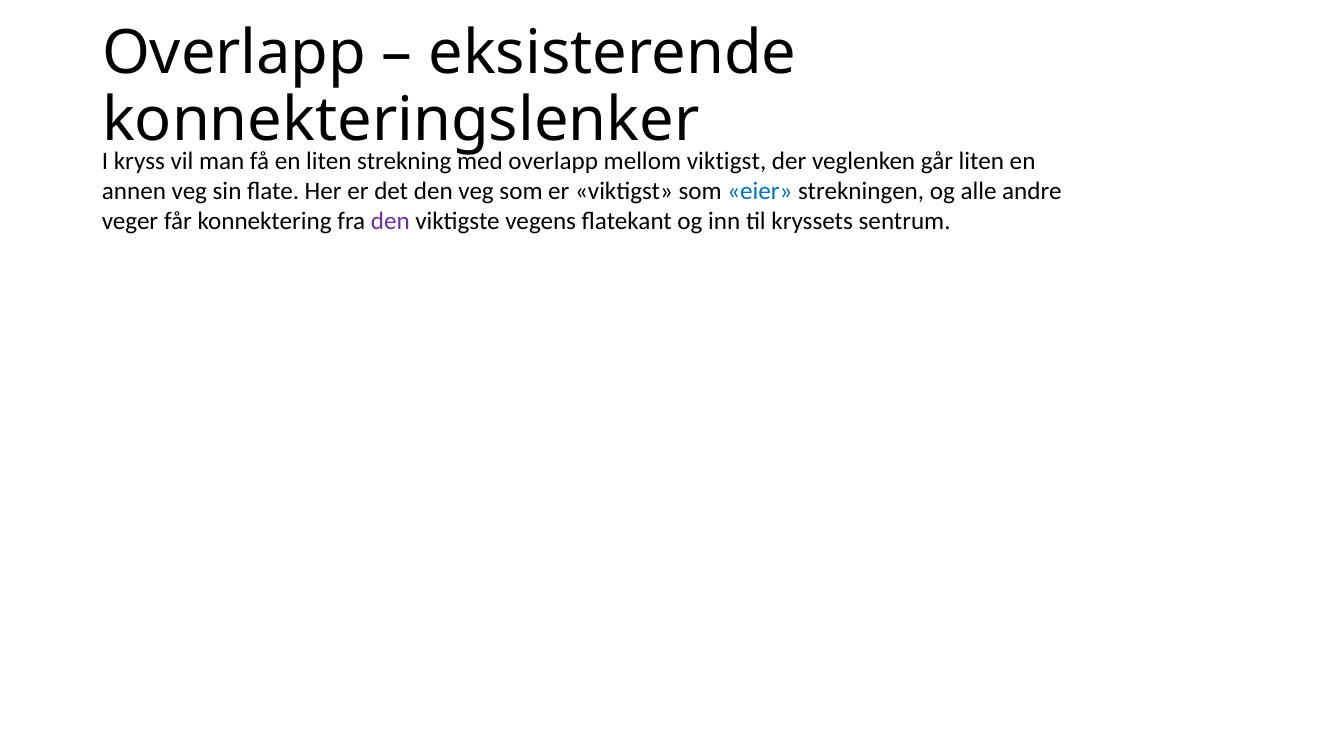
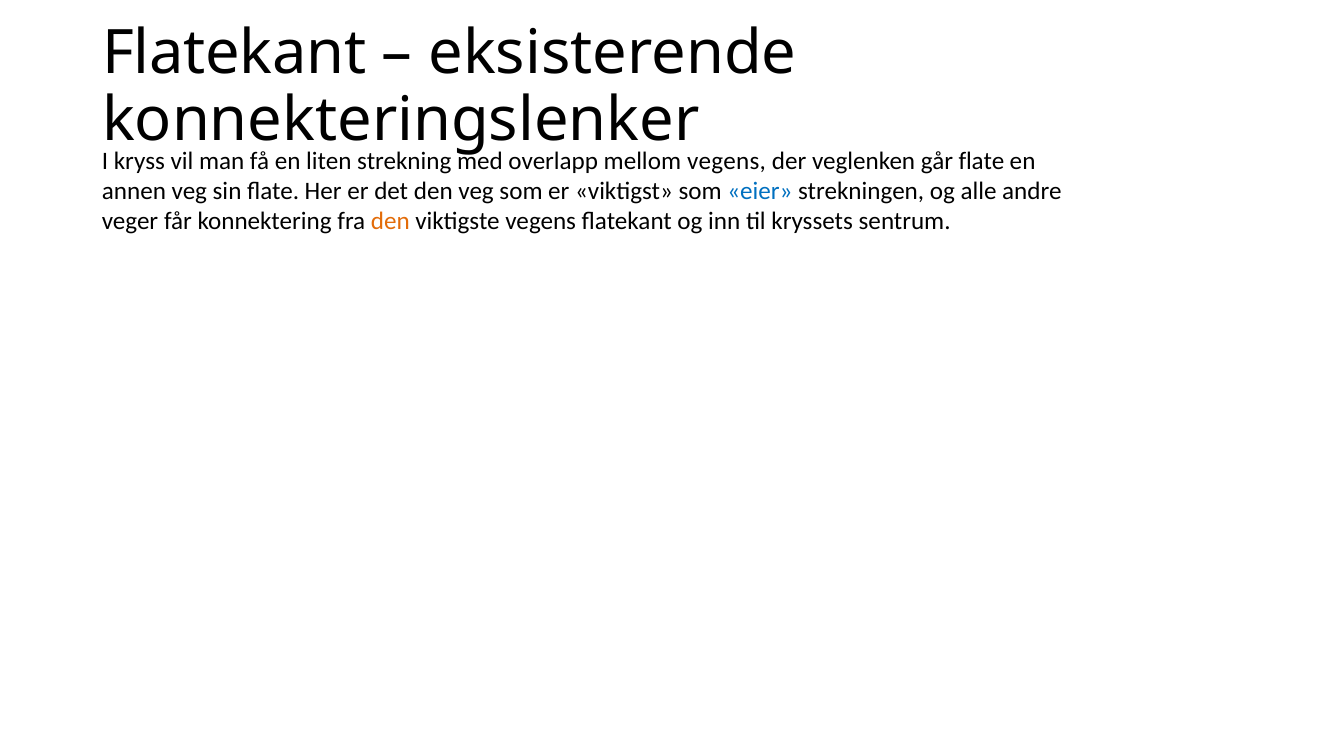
Overlapp: Overlapp -> Flatekant (234, 54)
viktigst: viktigst -> vegens (726, 161)
går liten: liten -> flate (981, 161)
den colour: purple -> orange (390, 221)
